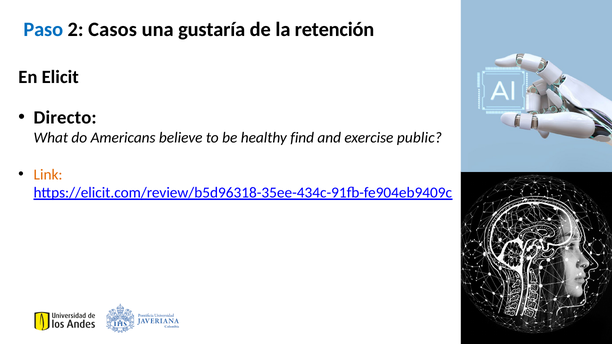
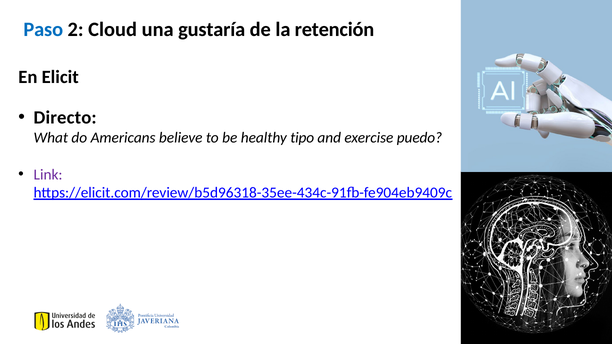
Casos: Casos -> Cloud (113, 29)
find: find -> tipo (302, 138)
public: public -> puedo (420, 138)
Link colour: orange -> purple (48, 175)
